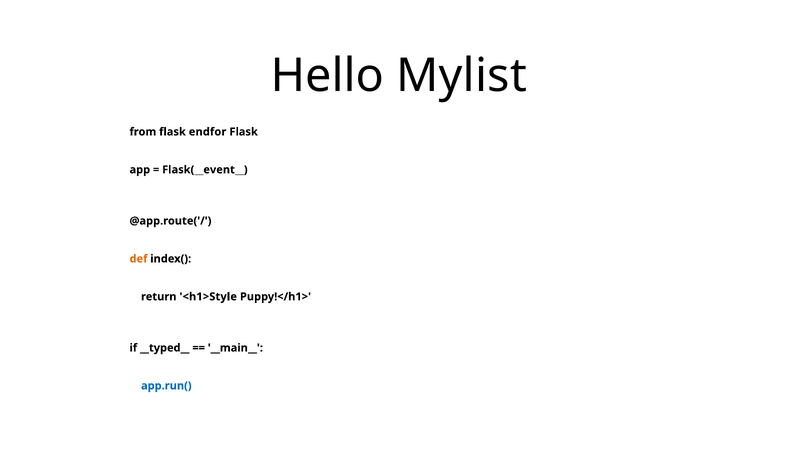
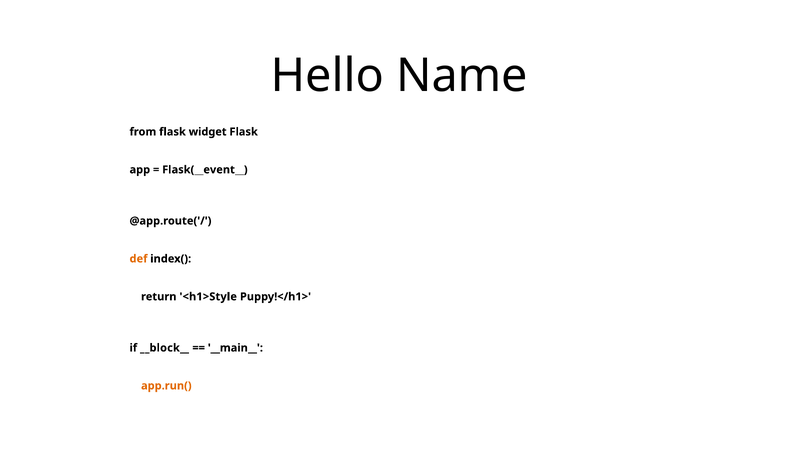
Mylist: Mylist -> Name (462, 76)
endfor: endfor -> widget (208, 132)
__typed__: __typed__ -> __block__ (165, 348)
app.run( colour: blue -> orange (166, 386)
